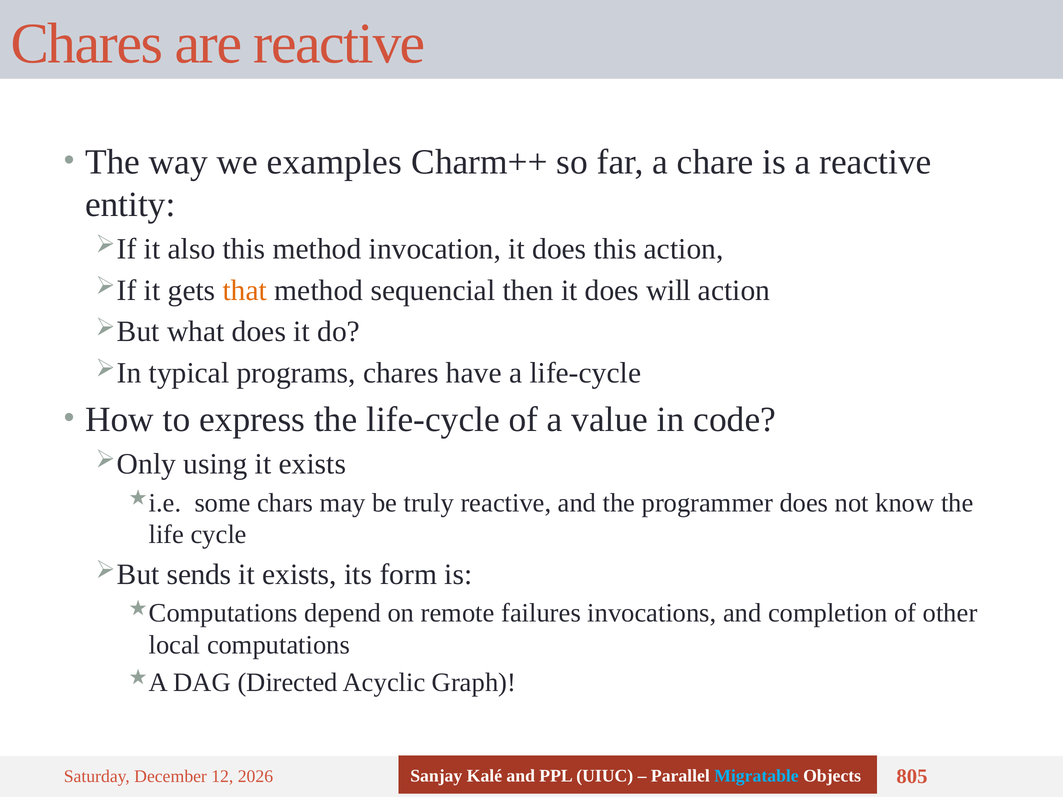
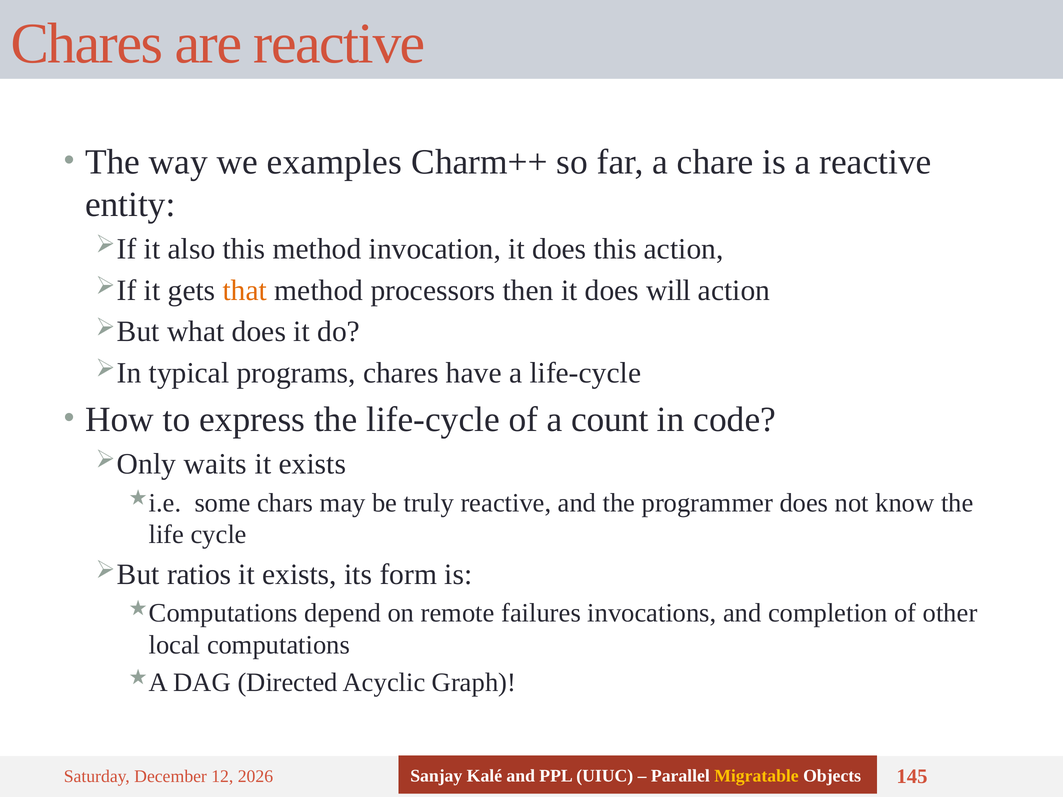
sequencial: sequencial -> processors (433, 290)
value: value -> count (610, 420)
using: using -> waits (215, 464)
sends: sends -> ratios (199, 575)
Migratable colour: light blue -> yellow (756, 776)
805: 805 -> 145 (912, 777)
